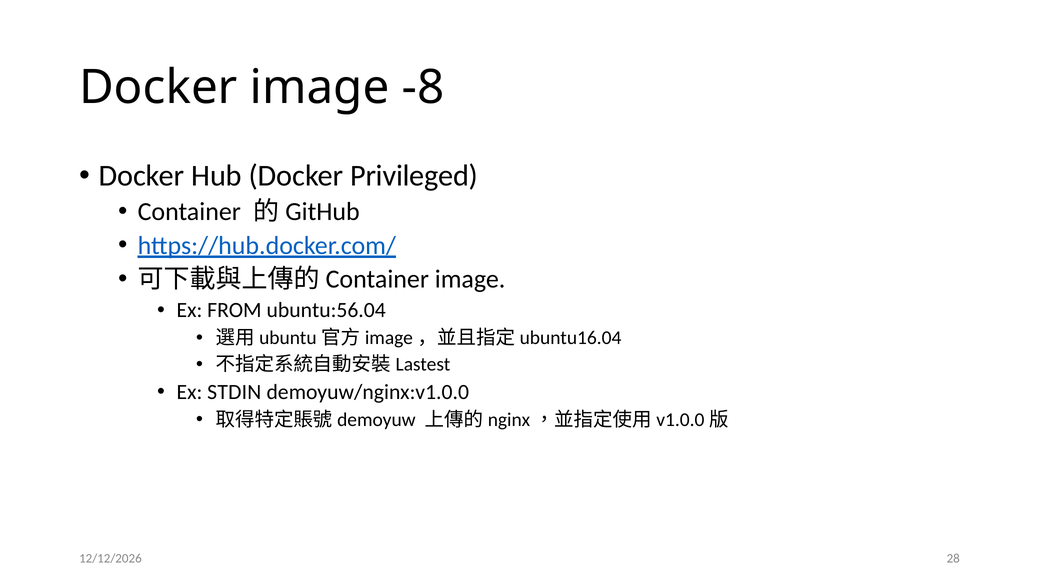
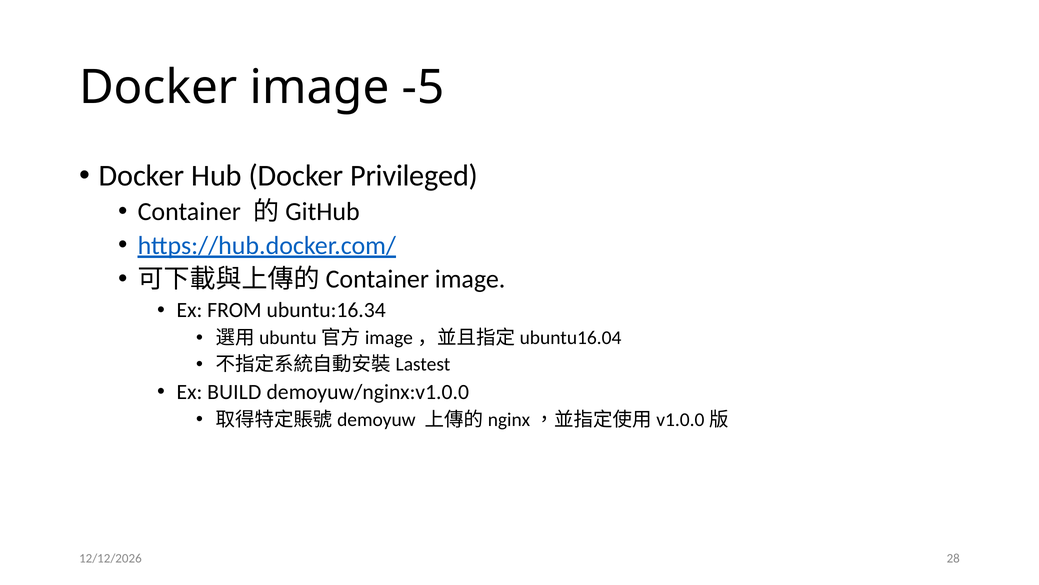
-8: -8 -> -5 (423, 87)
ubuntu:56.04: ubuntu:56.04 -> ubuntu:16.34 (326, 310)
STDIN: STDIN -> BUILD (234, 392)
